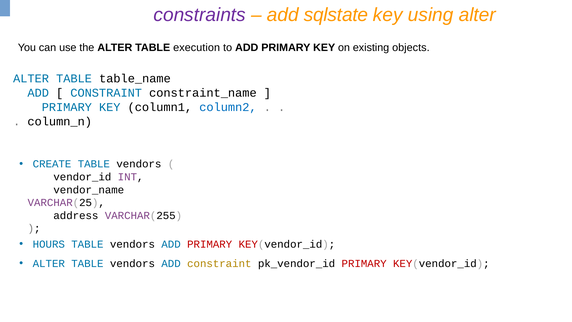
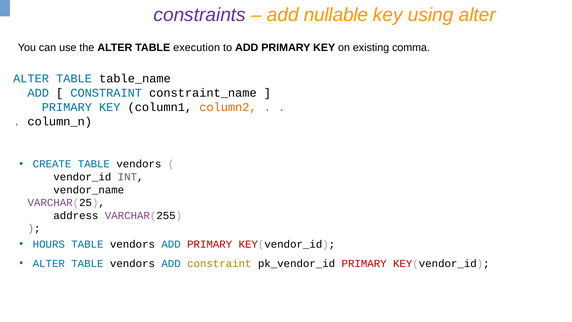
sqlstate: sqlstate -> nullable (336, 15)
objects: objects -> comma (411, 48)
column2 colour: blue -> orange (228, 107)
